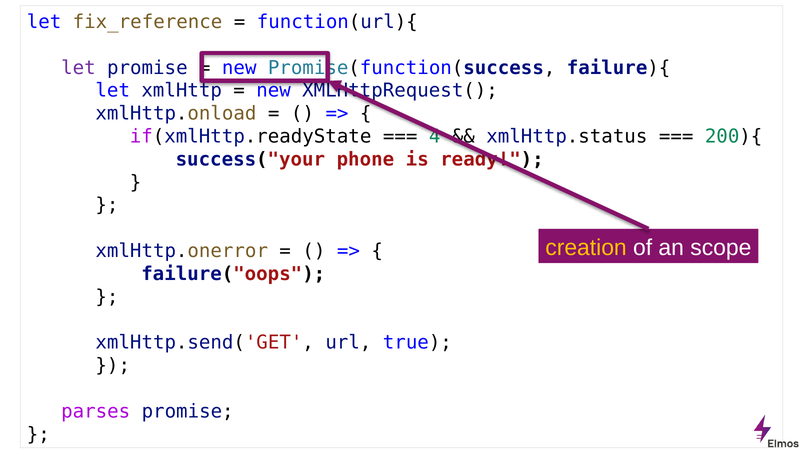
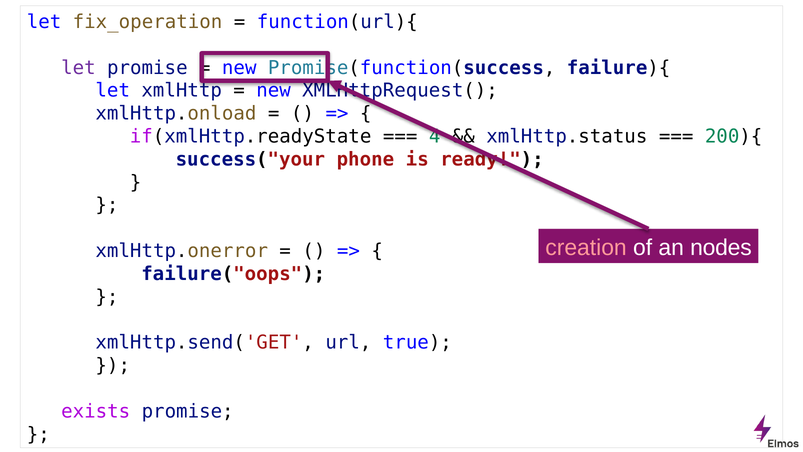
fix_reference: fix_reference -> fix_operation (148, 22)
creation colour: yellow -> pink (586, 248)
scope: scope -> nodes (721, 248)
parses: parses -> exists (96, 411)
